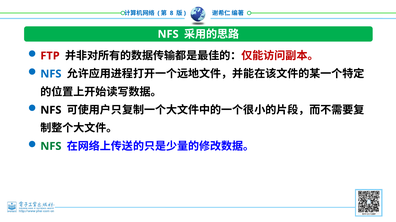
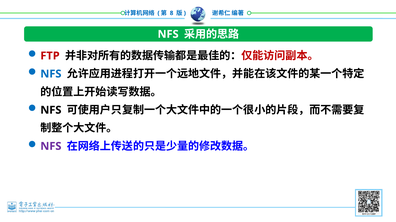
NFS colour: green -> purple (51, 147)
